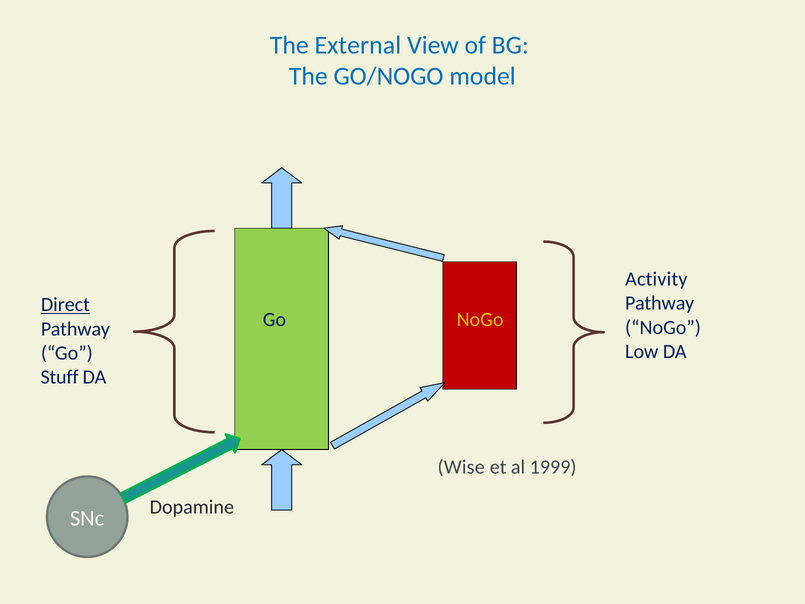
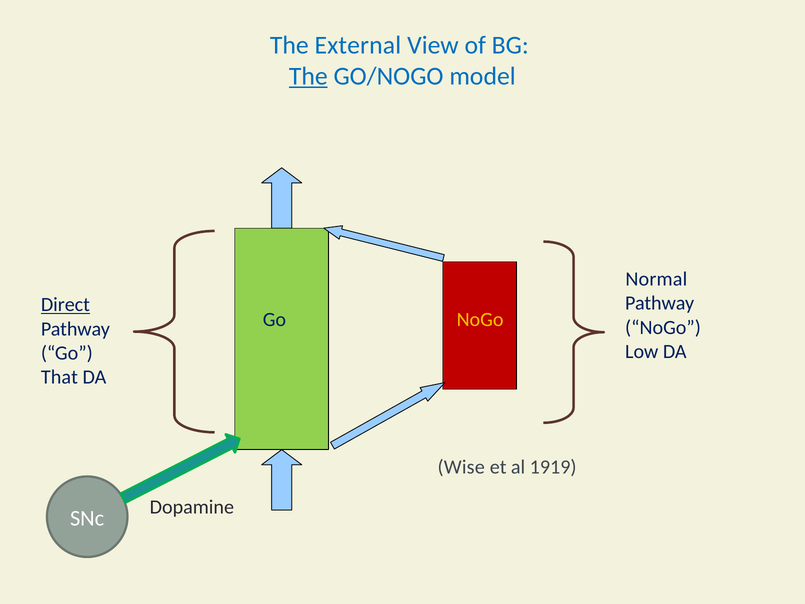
The underline: none -> present (308, 76)
Activity: Activity -> Normal (656, 279)
Stuff: Stuff -> That (59, 377)
1999: 1999 -> 1919 (553, 467)
